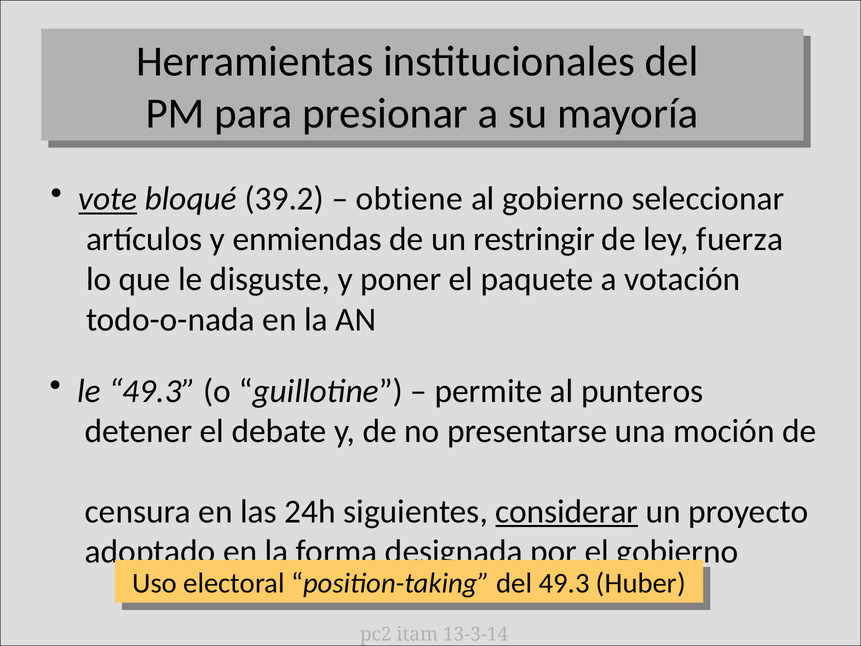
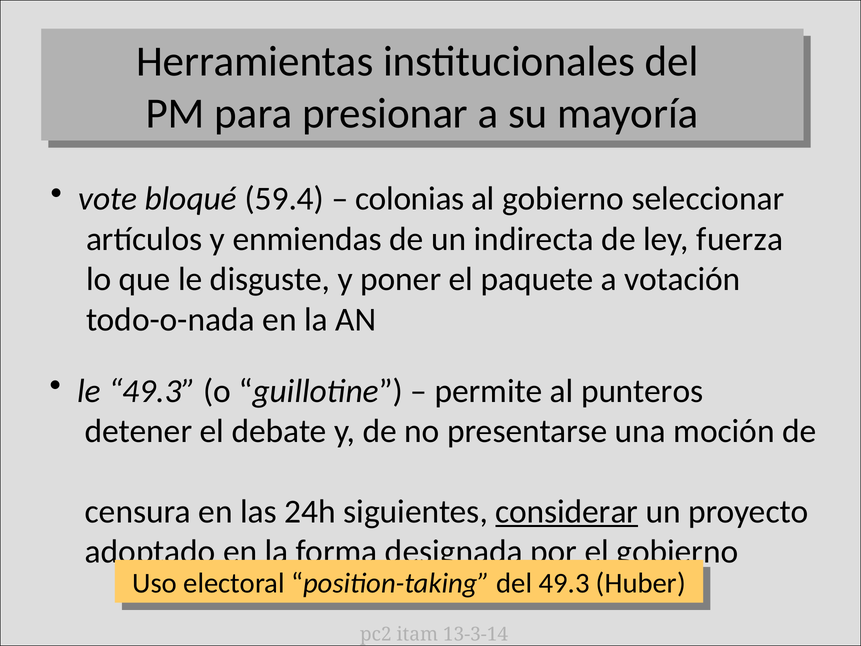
vote underline: present -> none (108, 199)
39.2: 39.2 -> 59.4 (284, 199)
obtiene: obtiene -> colonias (410, 199)
restringir: restringir -> indirecta (534, 239)
